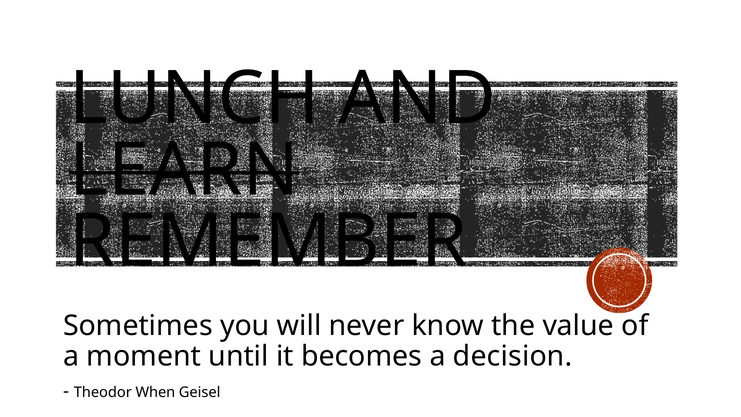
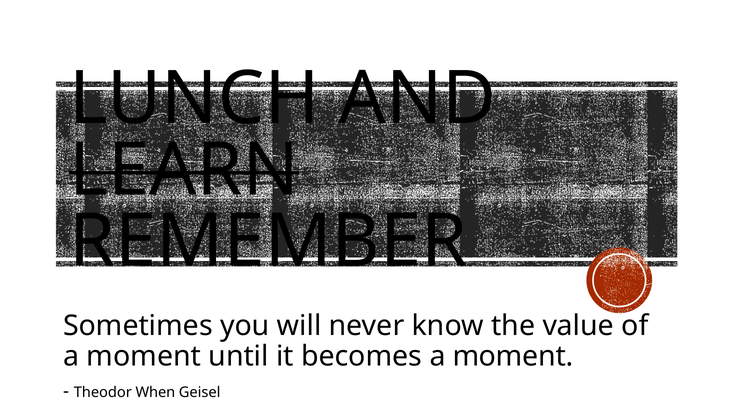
becomes a decision: decision -> moment (513, 356)
